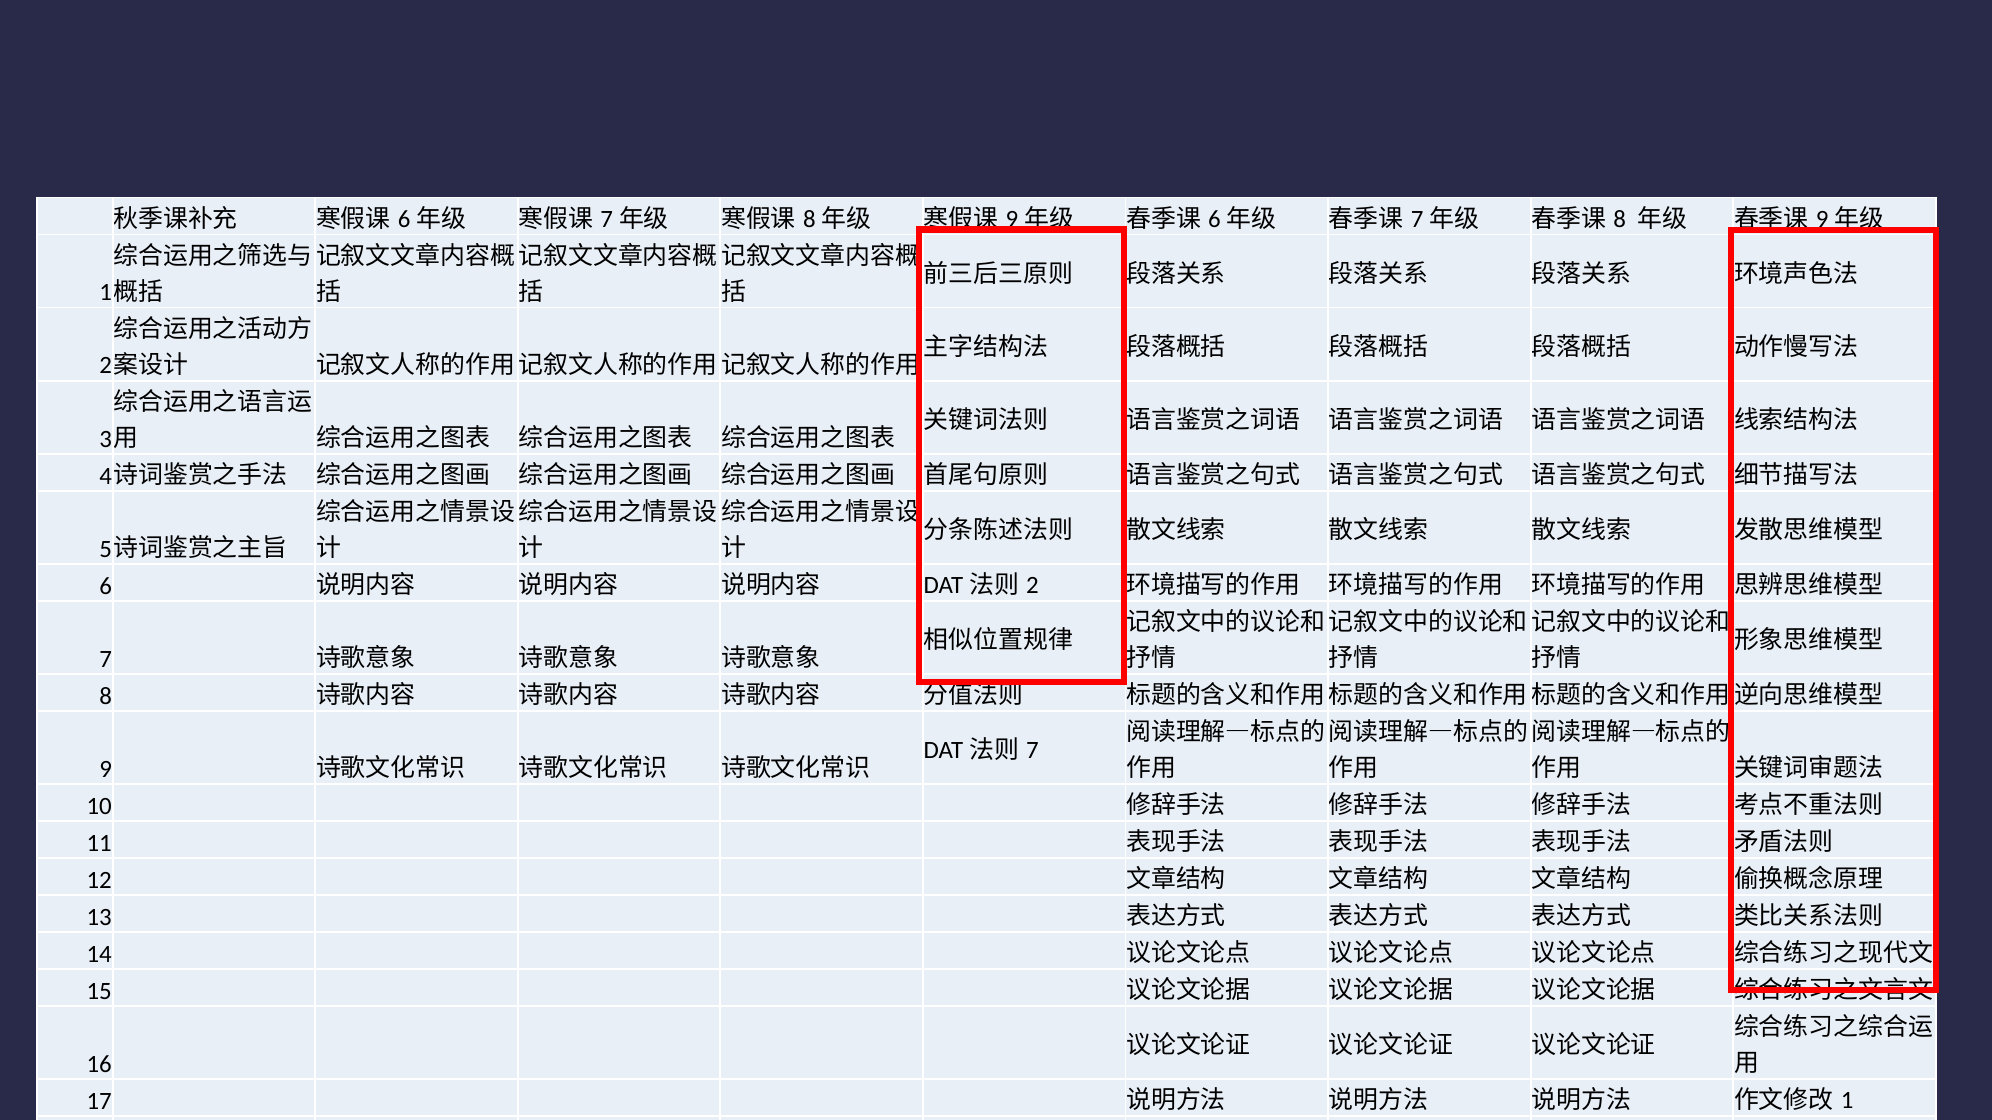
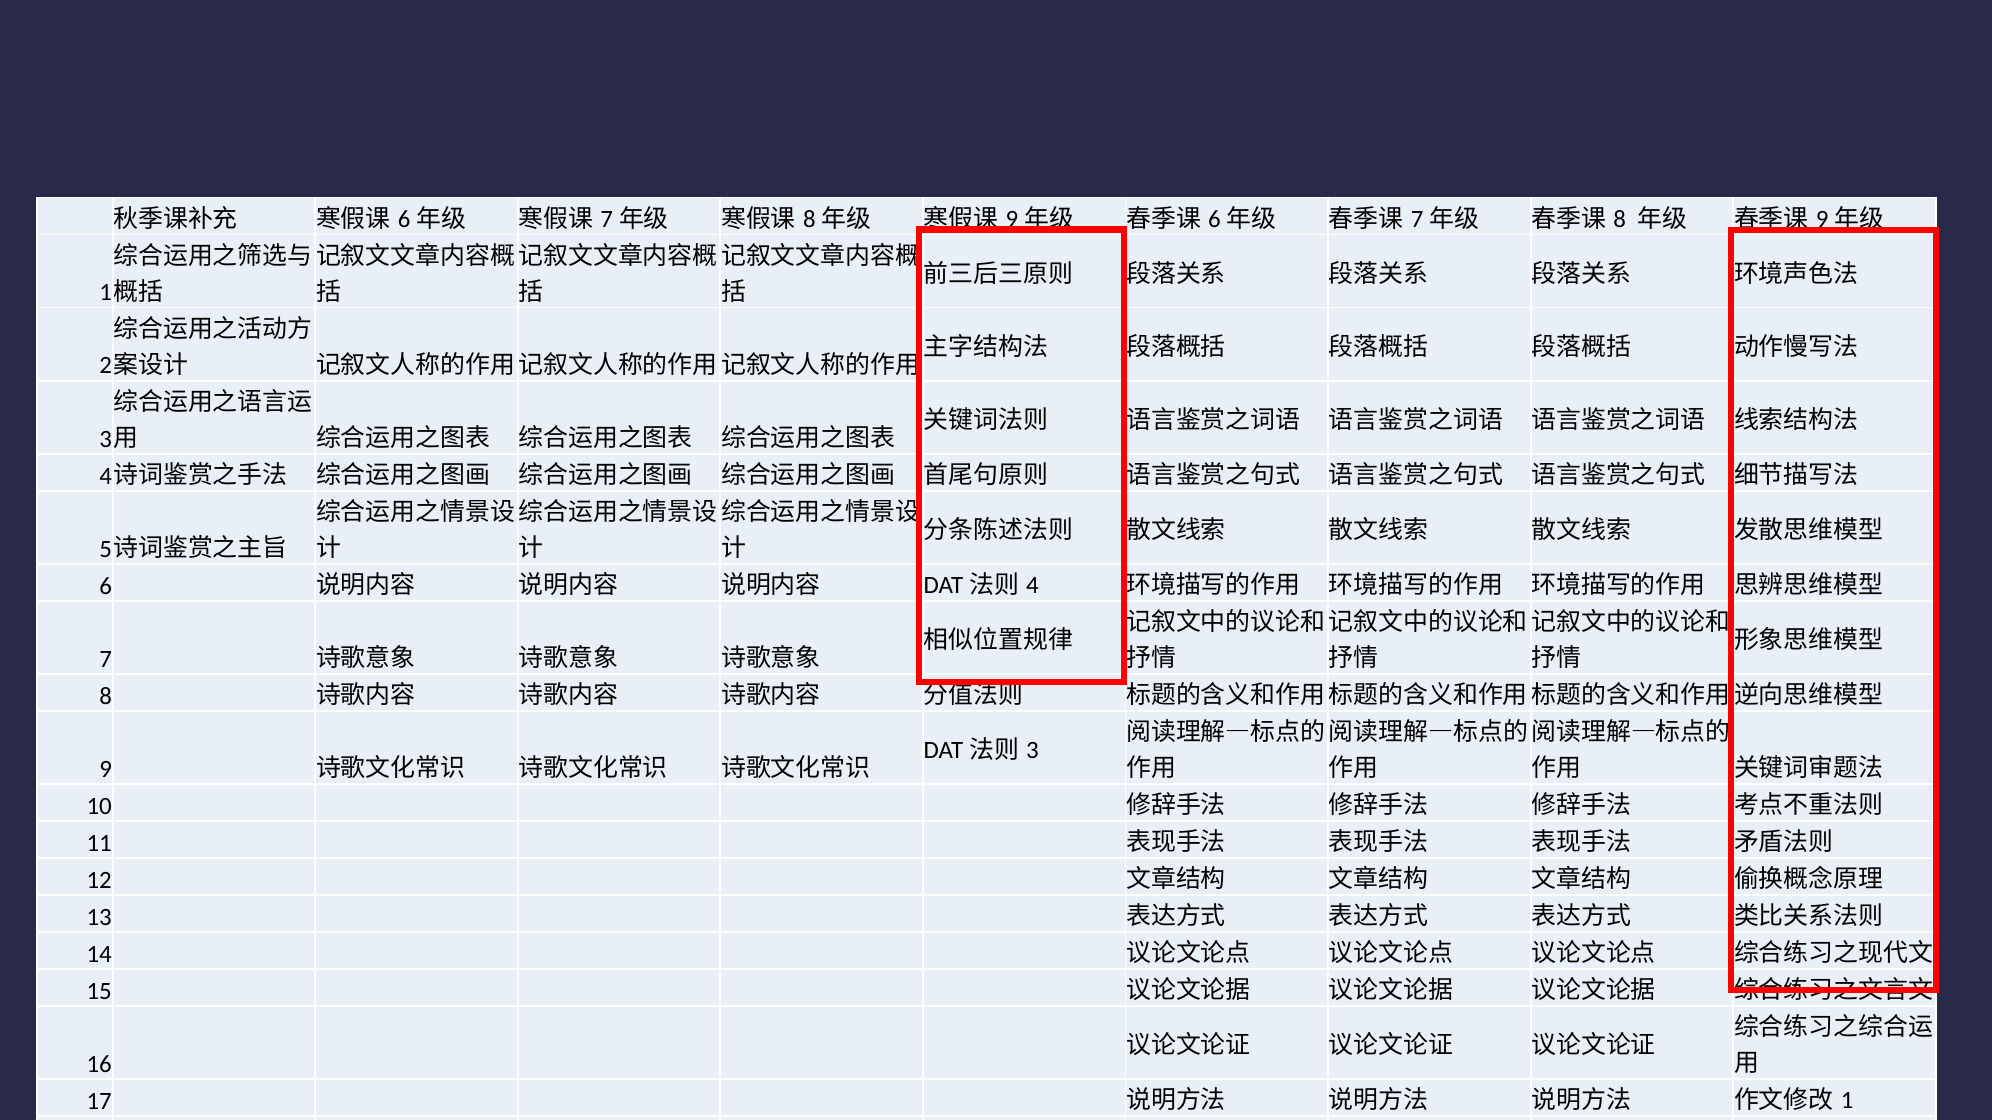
2: 2 -> 4 (1032, 586)
7: 7 -> 3 (1032, 751)
